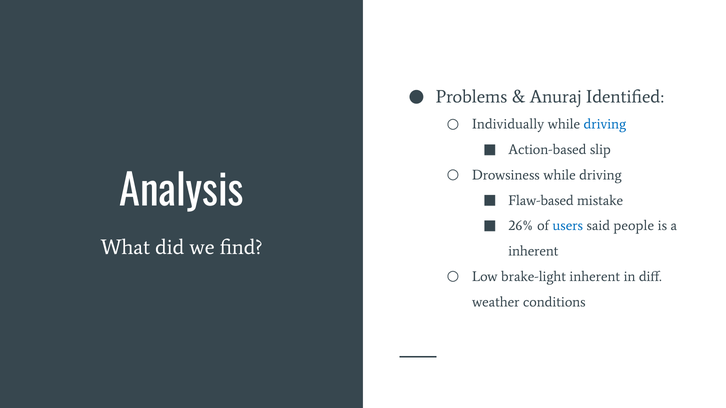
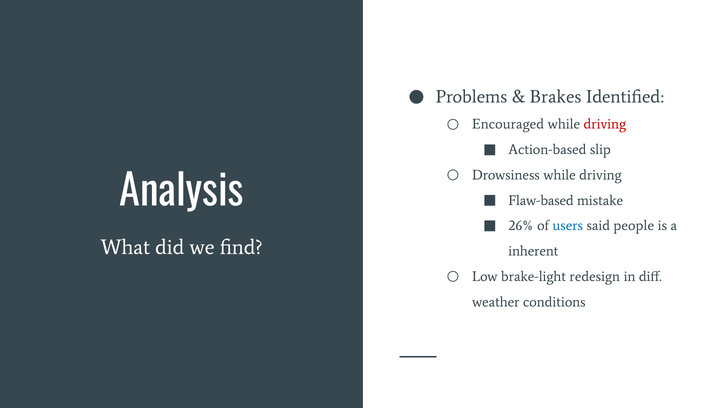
Anuraj: Anuraj -> Brakes (556, 97)
Individually: Individually -> Encouraged (508, 124)
driving colour: blue -> red (605, 124)
brake-light inherent: inherent -> redesign (595, 277)
